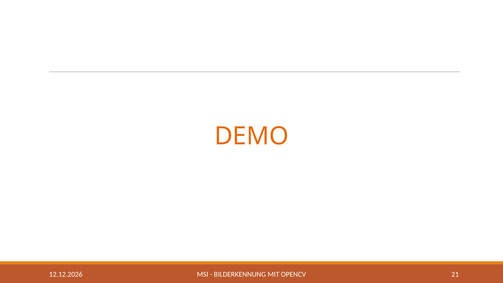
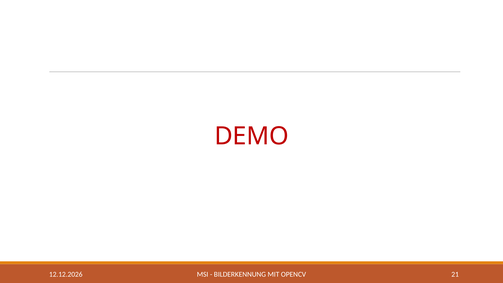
DEMO colour: orange -> red (252, 136)
